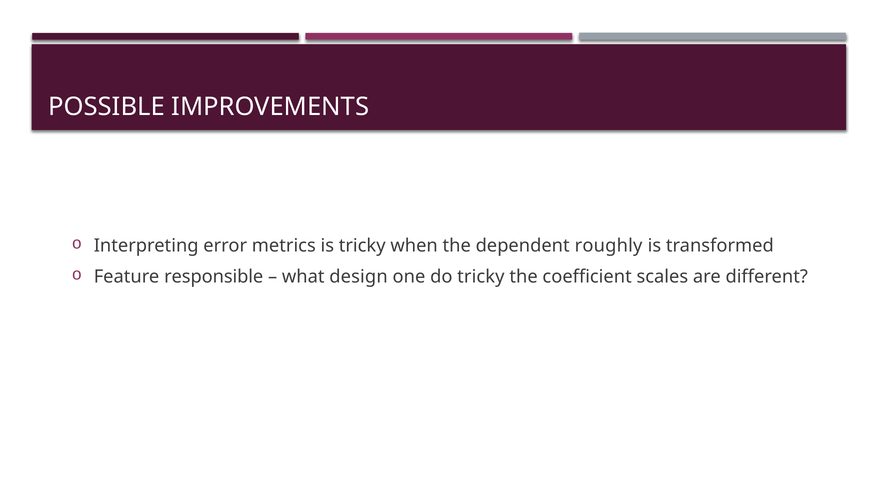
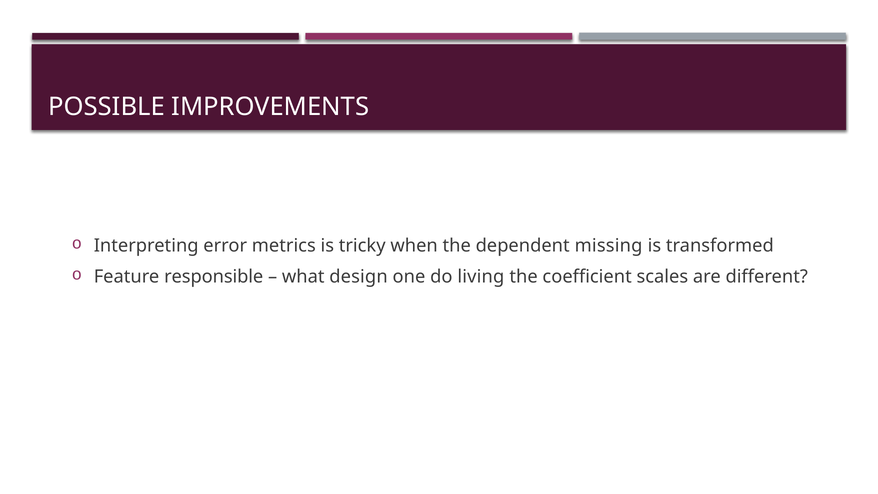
roughly: roughly -> missing (609, 246)
do tricky: tricky -> living (481, 277)
